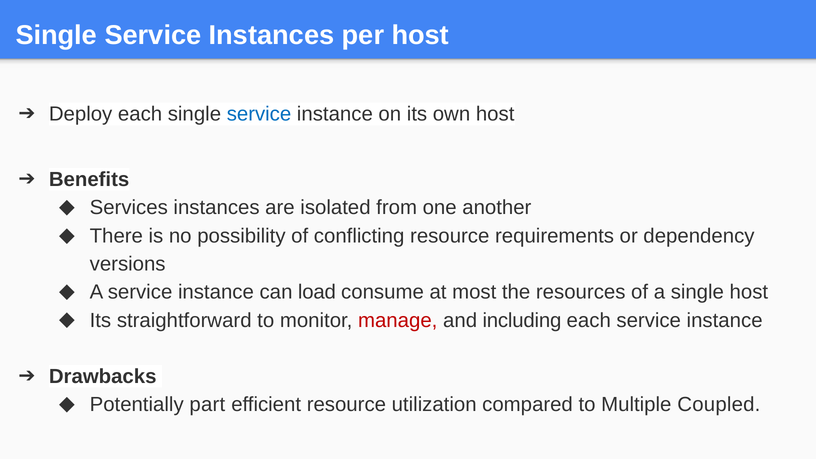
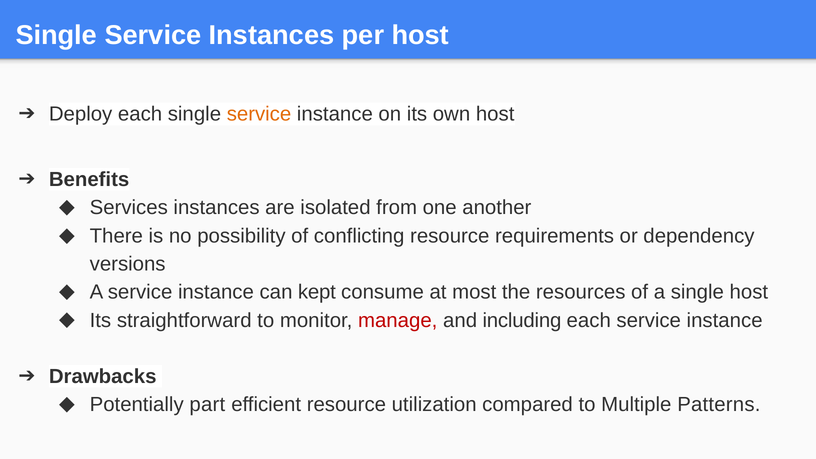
service colour: blue -> orange (259, 114)
load: load -> kept (317, 292)
Coupled: Coupled -> Patterns (719, 405)
